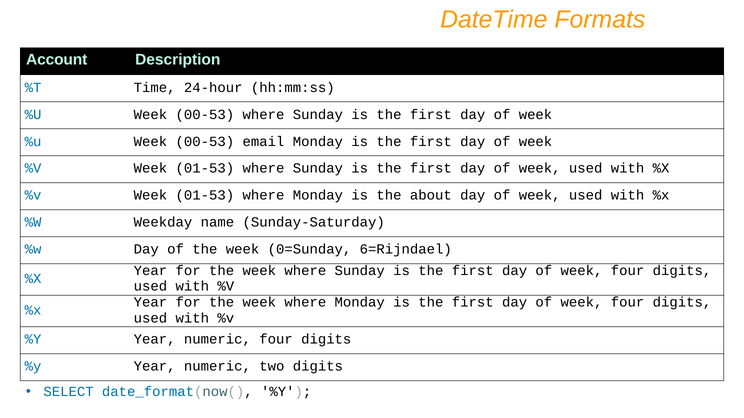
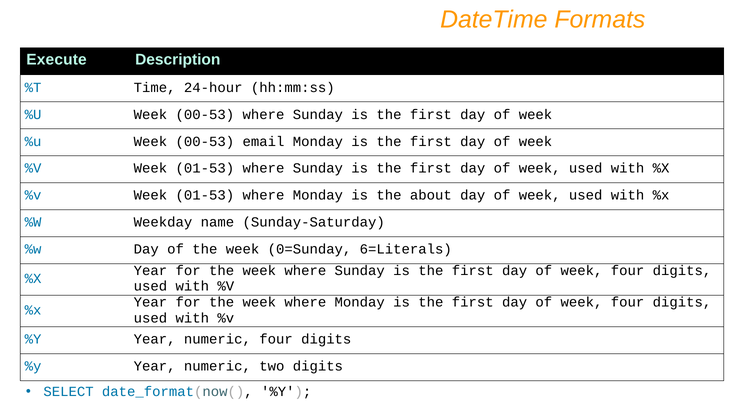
Account: Account -> Execute (57, 60)
6=Rijndael: 6=Rijndael -> 6=Literals (406, 249)
